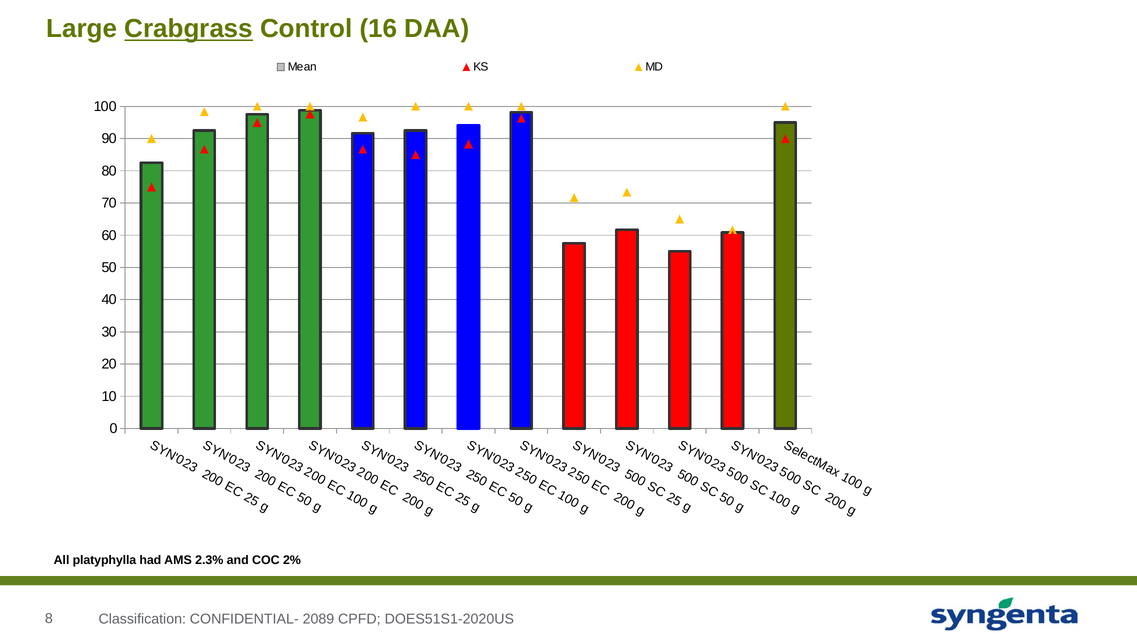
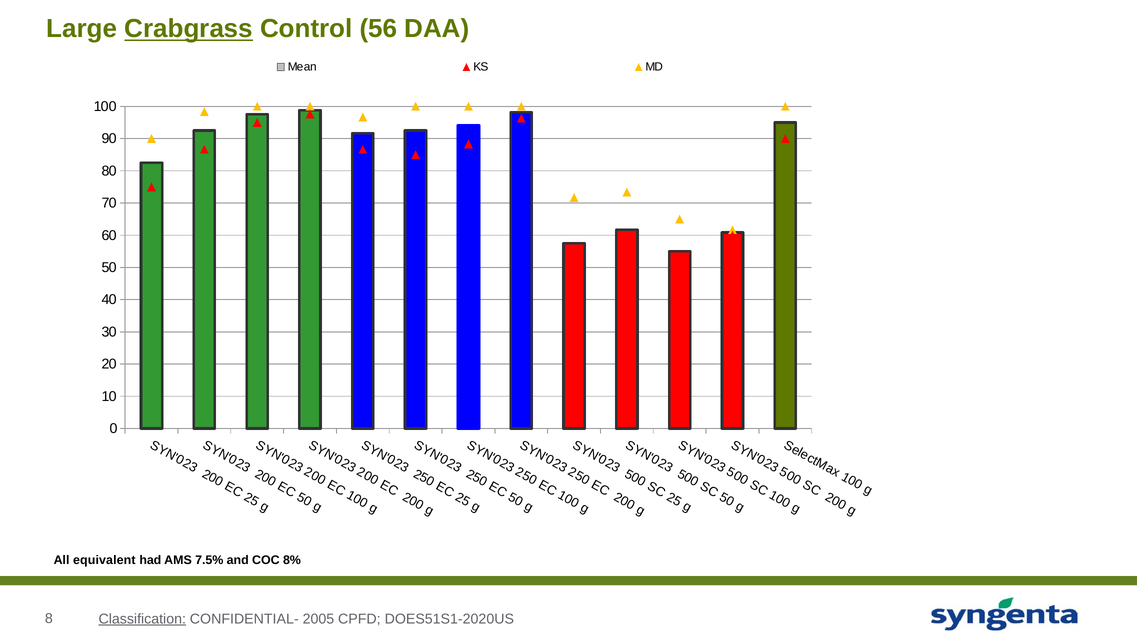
16: 16 -> 56 (378, 29)
platyphylla: platyphylla -> equivalent (104, 560)
2.3%: 2.3% -> 7.5% (209, 560)
2%: 2% -> 8% (292, 560)
Classification underline: none -> present (142, 618)
2089: 2089 -> 2005 (318, 618)
